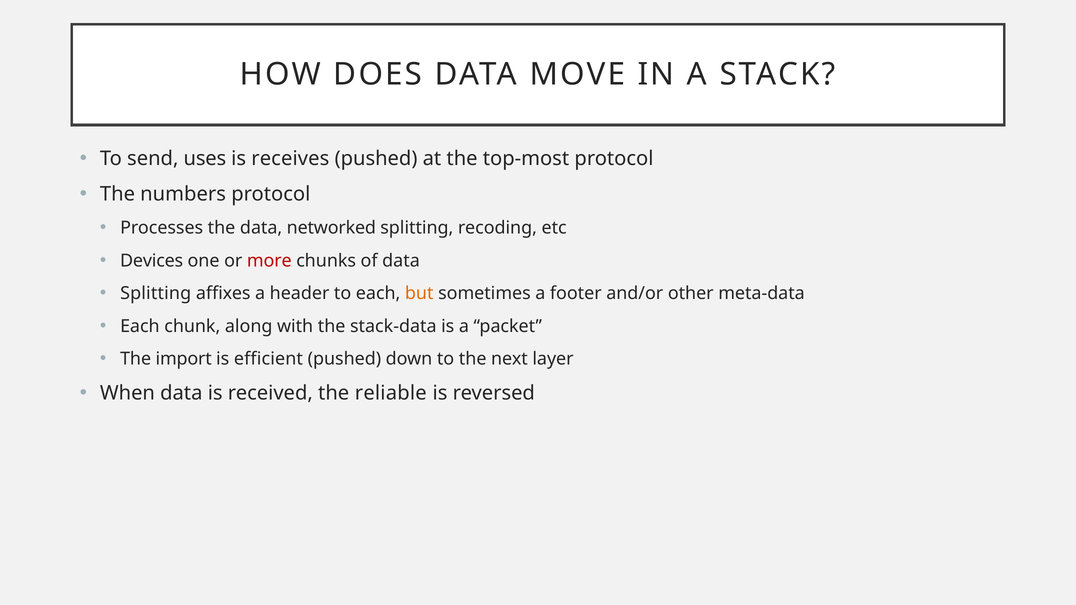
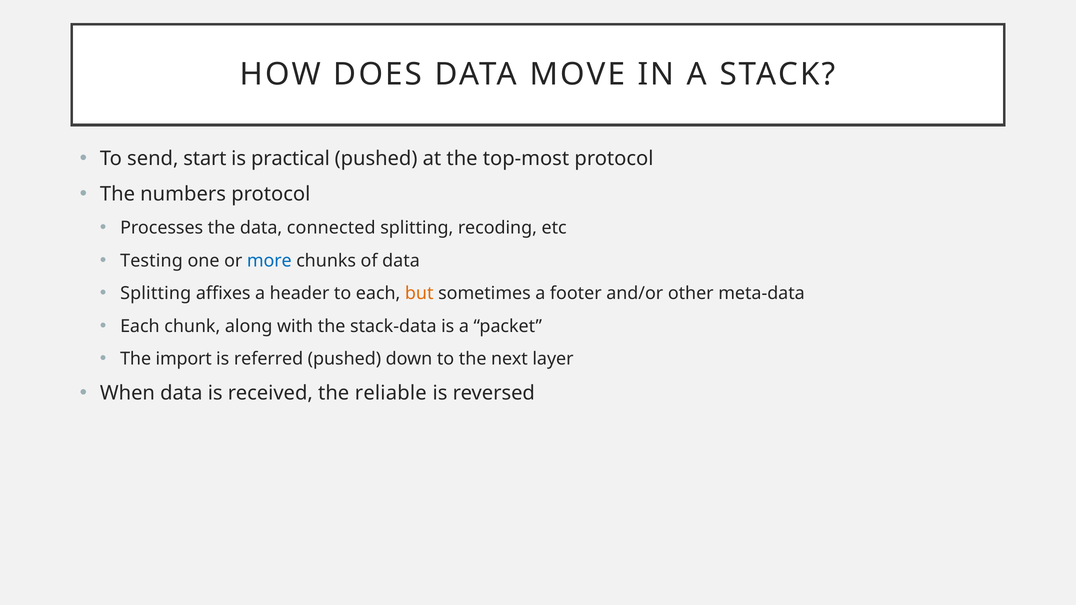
uses: uses -> start (205, 159)
receives: receives -> practical (290, 159)
networked: networked -> connected (331, 228)
Devices: Devices -> Testing (151, 261)
more colour: red -> blue (269, 261)
efficient: efficient -> referred (269, 359)
